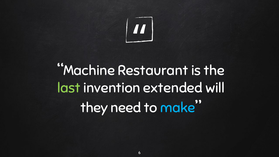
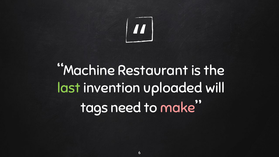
extended: extended -> uploaded (173, 88)
they: they -> tags (94, 108)
make colour: light blue -> pink (178, 108)
